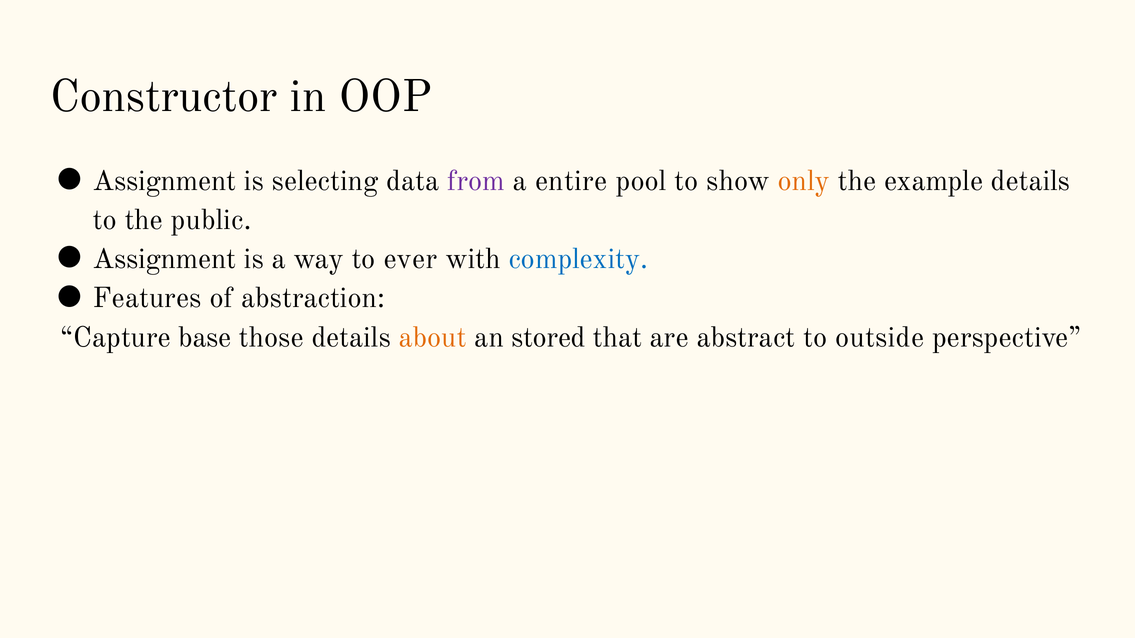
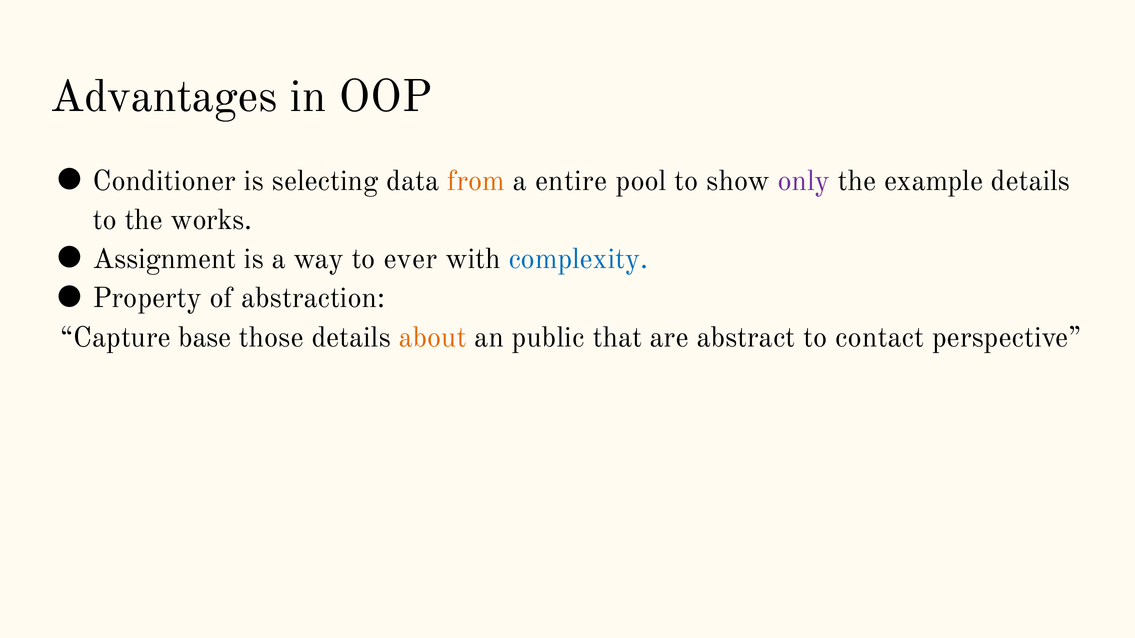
Constructor: Constructor -> Advantages (164, 97)
Assignment: Assignment -> Conditioner (164, 181)
from colour: purple -> orange (476, 181)
only colour: orange -> purple (804, 181)
public: public -> works (211, 220)
Features: Features -> Property (147, 298)
stored: stored -> public (548, 337)
outside: outside -> contact (880, 337)
